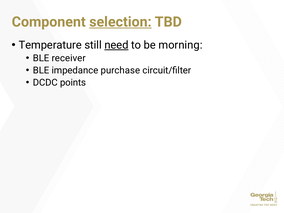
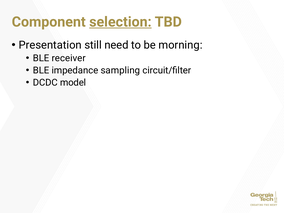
Temperature: Temperature -> Presentation (50, 45)
need underline: present -> none (116, 45)
purchase: purchase -> sampling (120, 70)
points: points -> model (73, 82)
